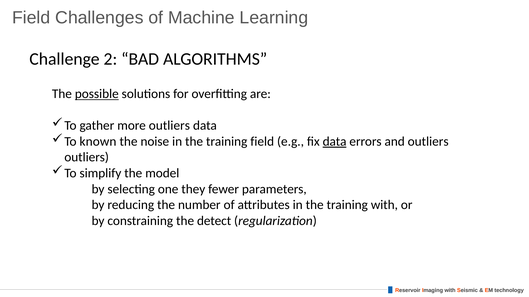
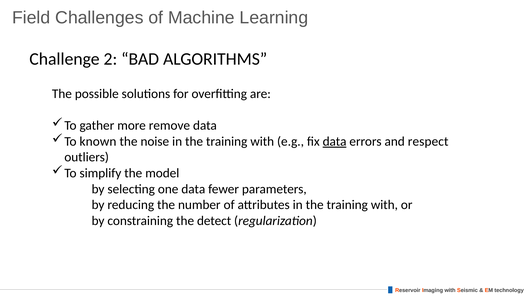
possible underline: present -> none (97, 94)
more outliers: outliers -> remove (169, 126)
field: field -> with (262, 142)
and outliers: outliers -> respect (428, 142)
one they: they -> data (193, 189)
